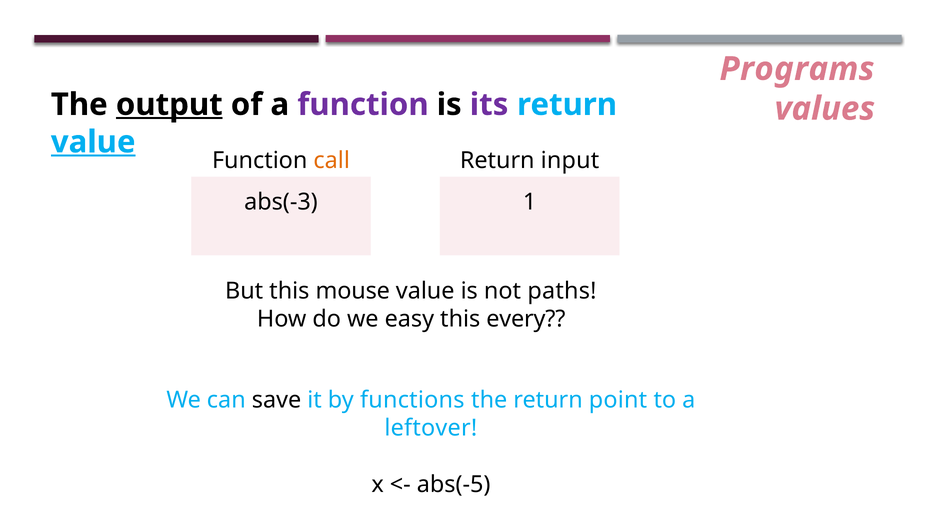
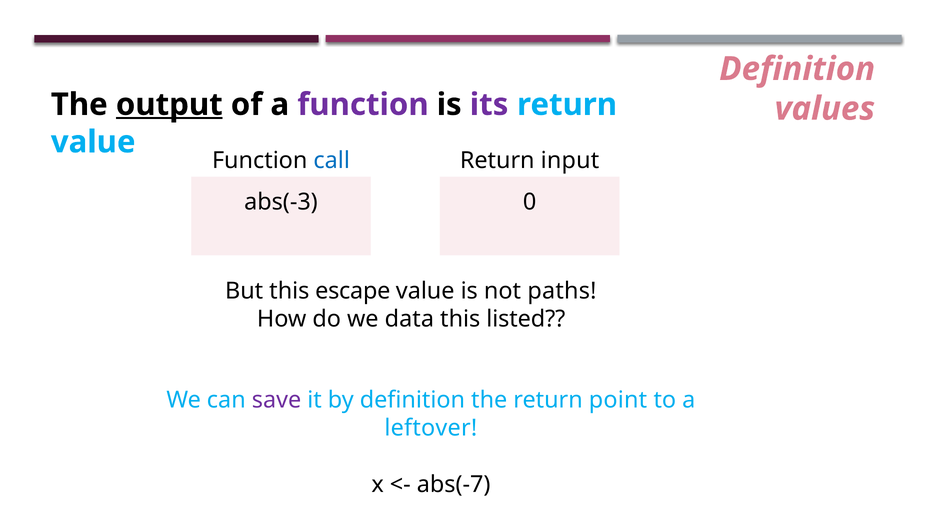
Programs: Programs -> Definition (797, 69)
value underline: present -> none (93, 142)
call colour: orange -> blue (332, 160)
1: 1 -> 0 (530, 202)
mouse: mouse -> escape (353, 291)
easy: easy -> data (409, 319)
every: every -> listed (526, 319)
save colour: black -> purple (277, 400)
by functions: functions -> definition (412, 400)
abs(-5: abs(-5 -> abs(-7 (454, 484)
